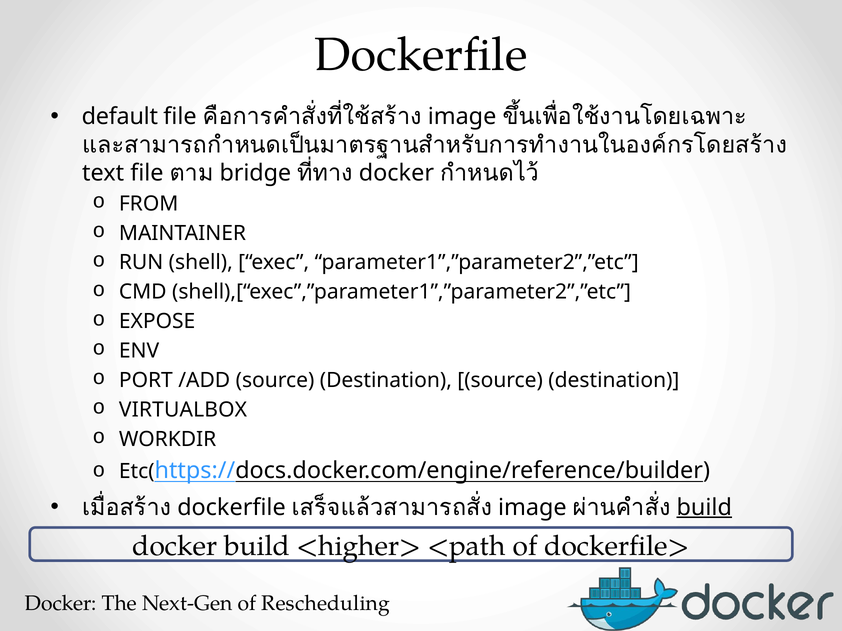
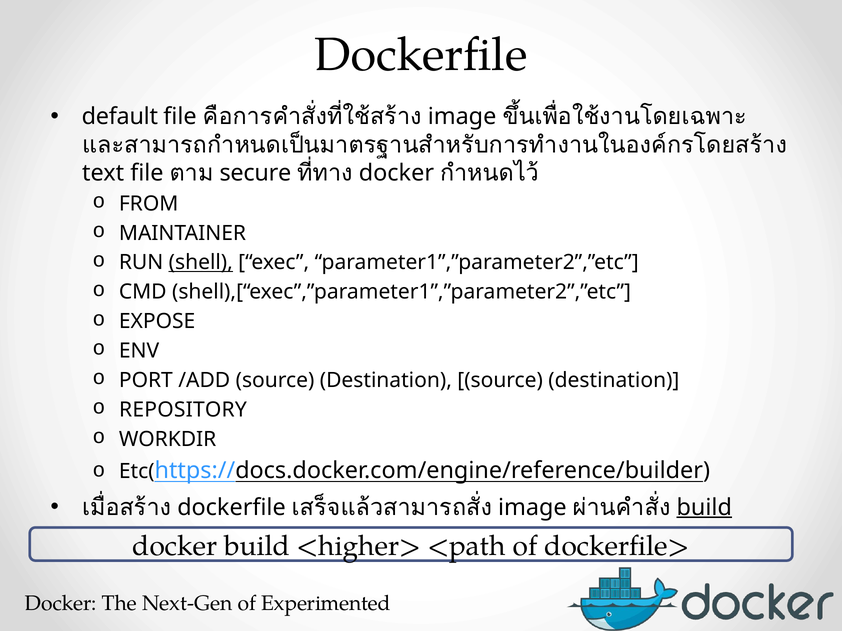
bridge: bridge -> secure (255, 173)
shell underline: none -> present (201, 263)
VIRTUALBOX: VIRTUALBOX -> REPOSITORY (183, 410)
Rescheduling: Rescheduling -> Experimented (326, 604)
